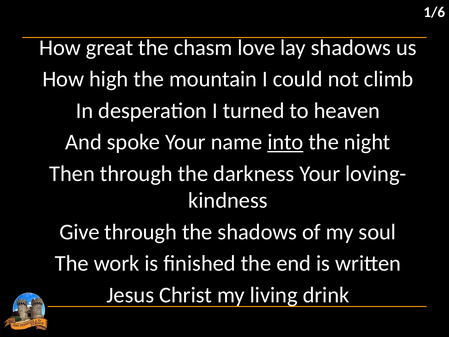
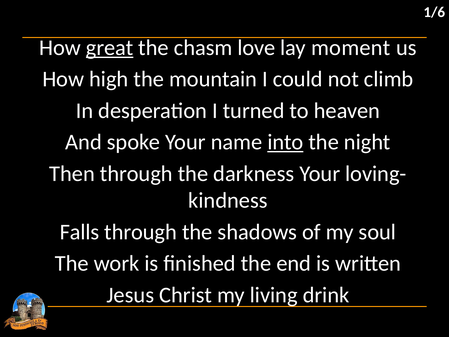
great underline: none -> present (110, 48)
lay shadows: shadows -> moment (351, 48)
Give: Give -> Falls (80, 232)
